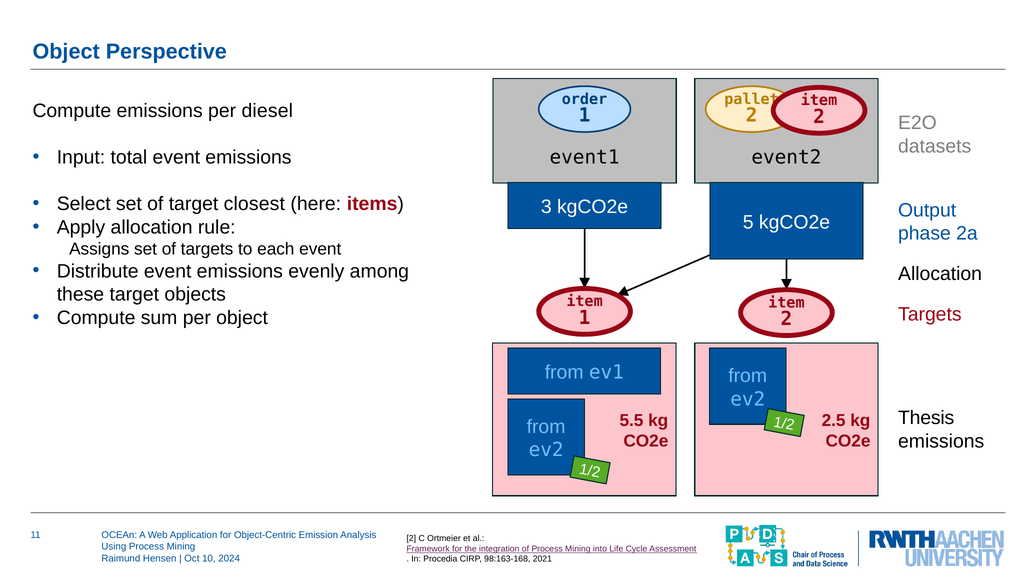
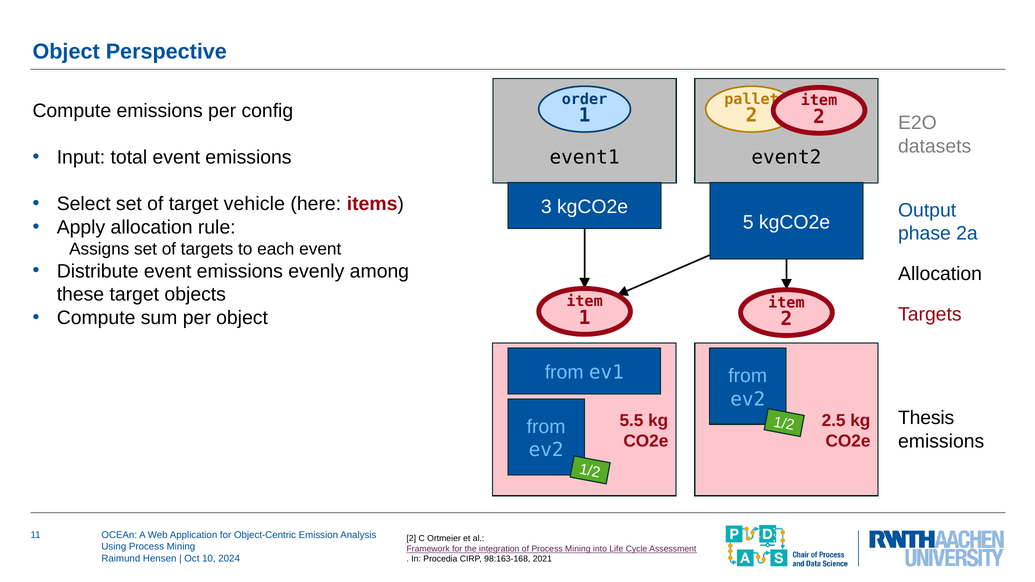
diesel: diesel -> config (267, 111)
closest: closest -> vehicle (254, 204)
